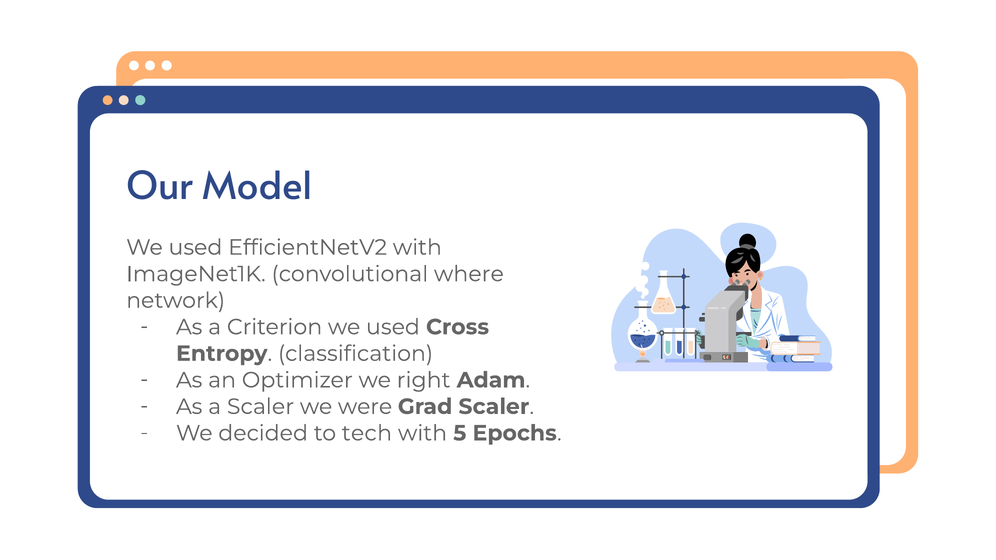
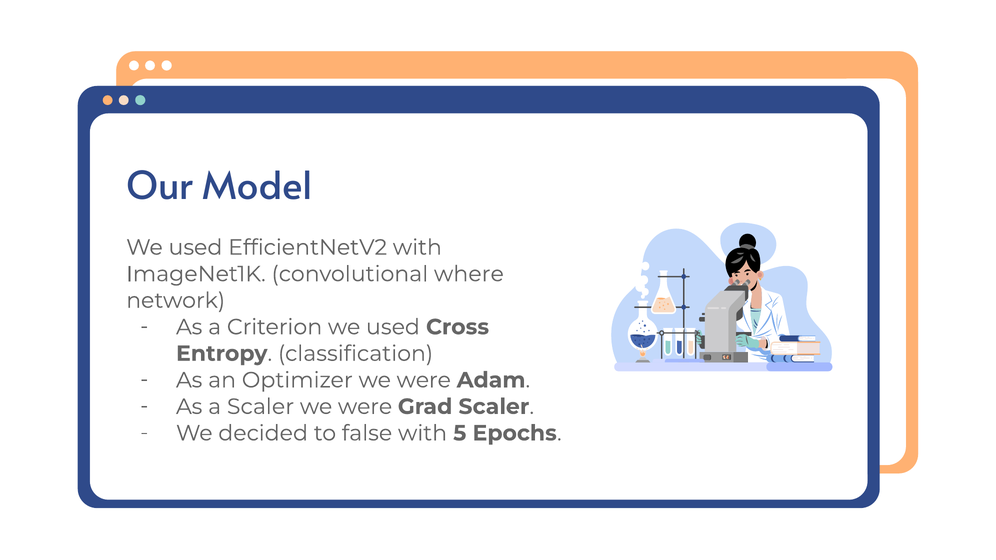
Optimizer we right: right -> were (424, 380)
tech: tech -> false (367, 433)
